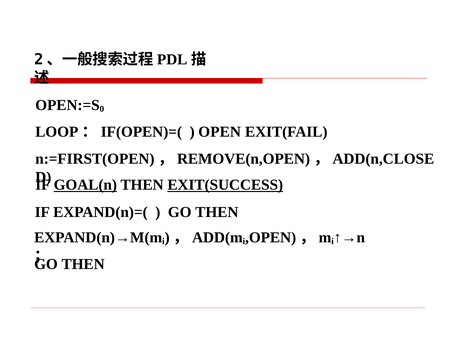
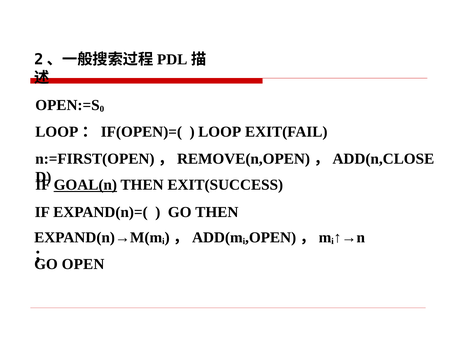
OPEN: OPEN -> LOOP (220, 132)
EXIT(SUCCESS underline: present -> none (225, 185)
THEN: THEN -> OPEN (83, 264)
